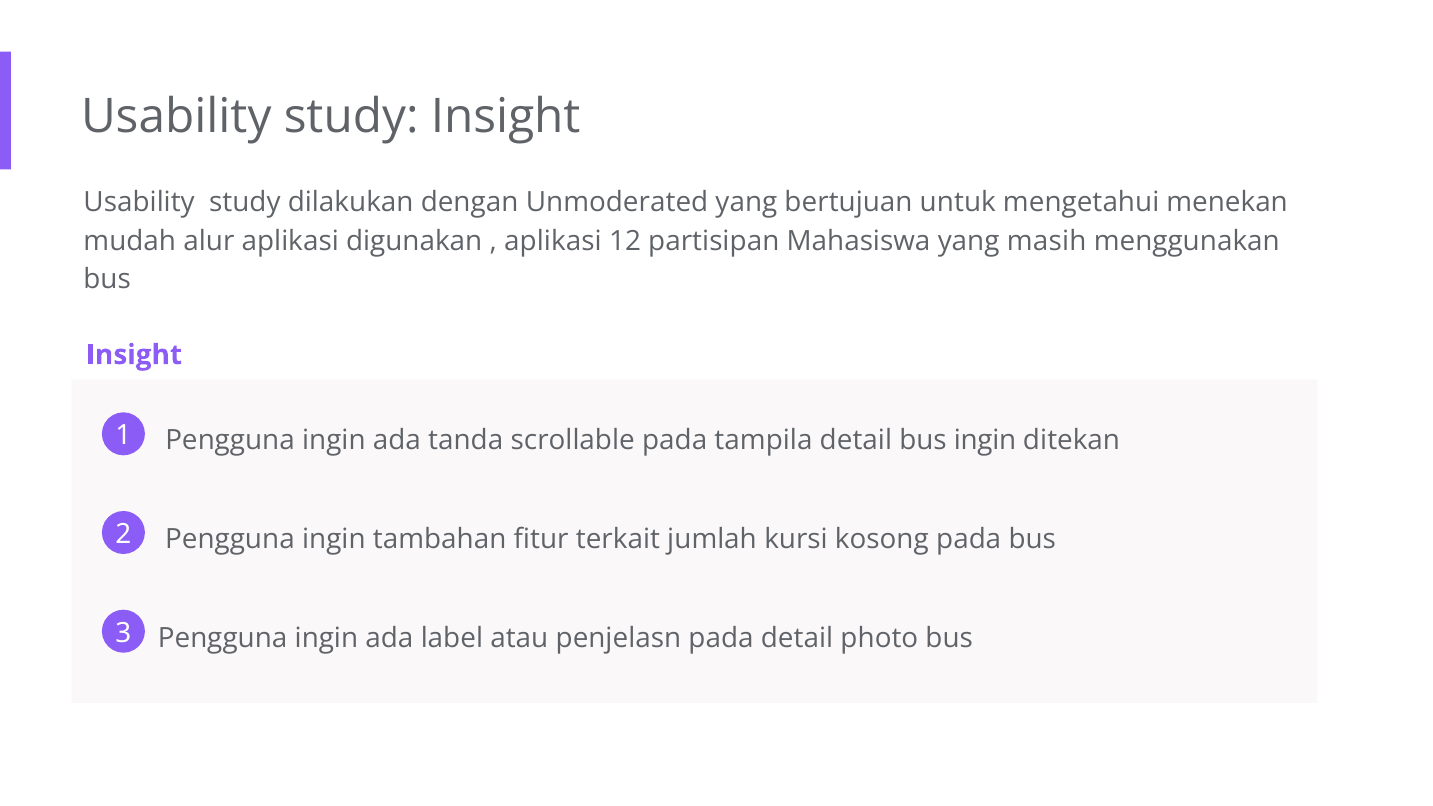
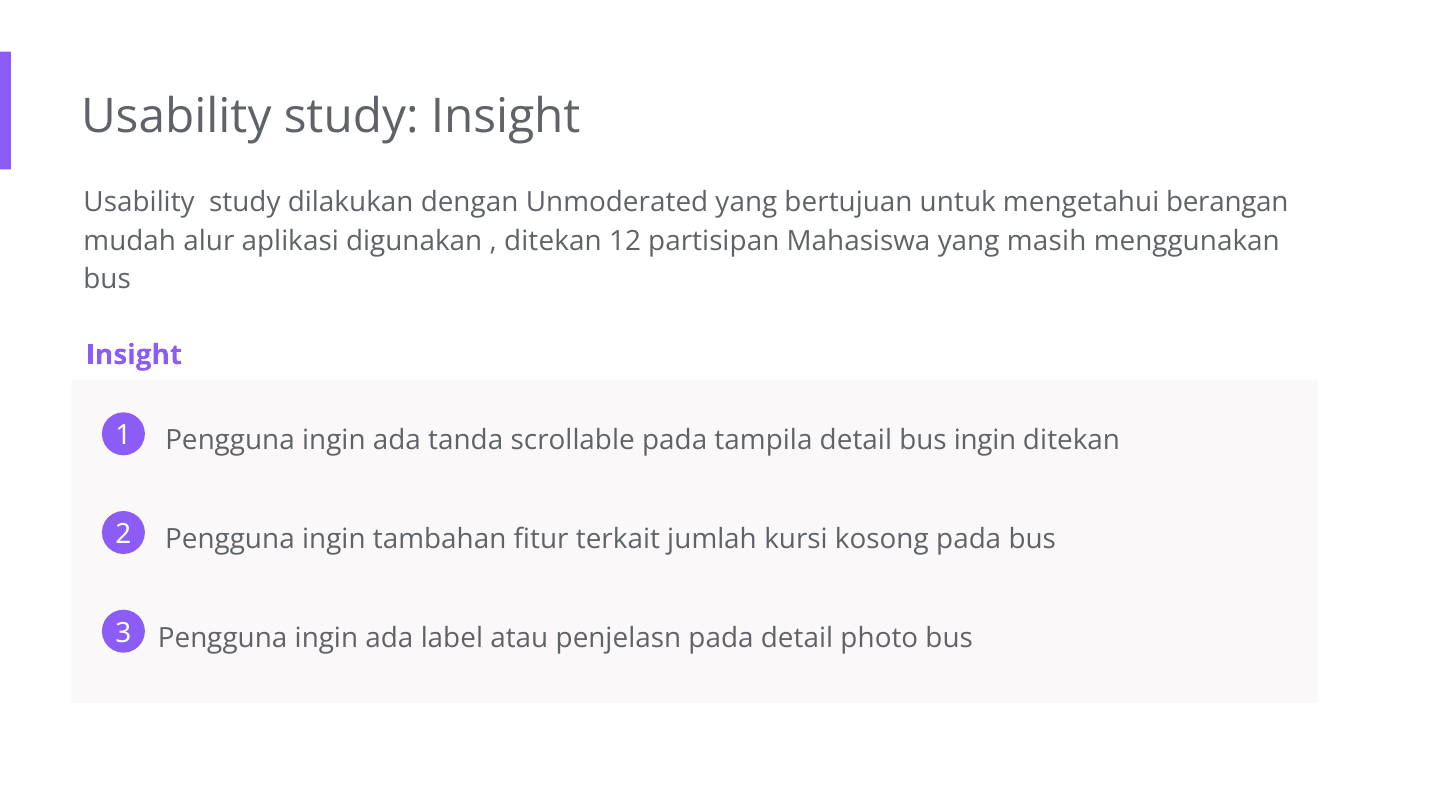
menekan: menekan -> berangan (1227, 203)
aplikasi: aplikasi -> ditekan (553, 241)
